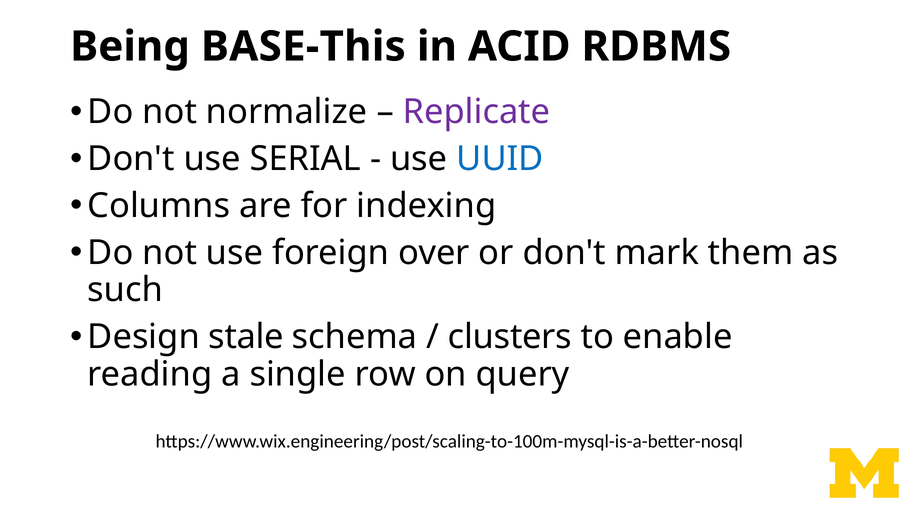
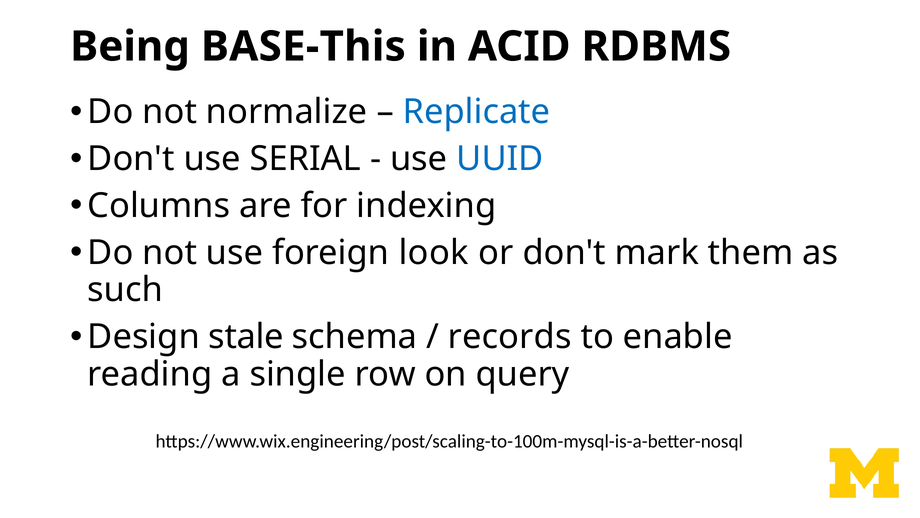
Replicate colour: purple -> blue (477, 112)
over: over -> look (434, 252)
clusters: clusters -> records (510, 337)
